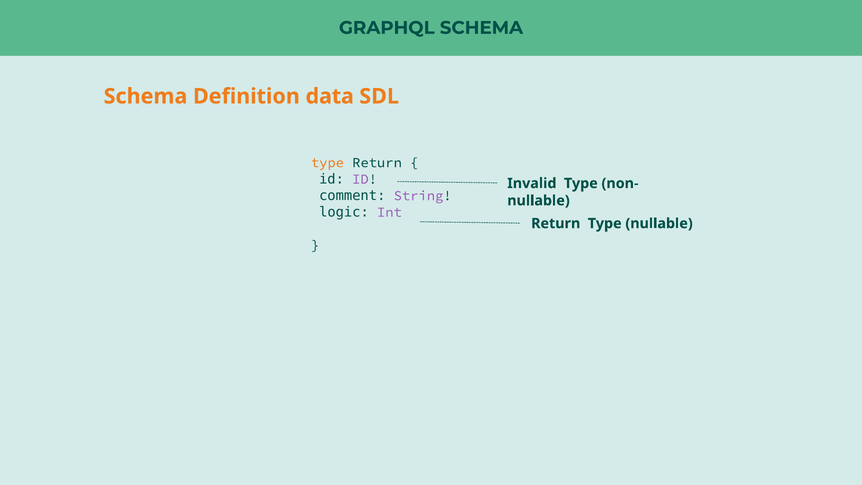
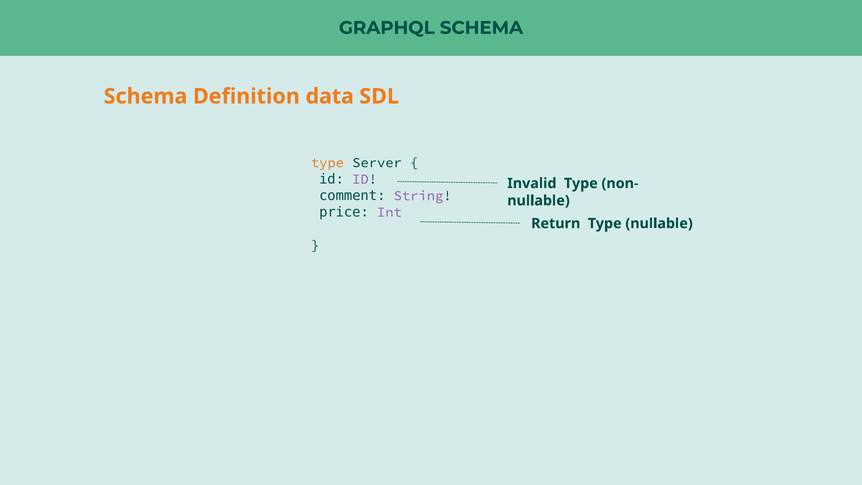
type Return: Return -> Server (377, 163)
logic: logic -> price (344, 212)
